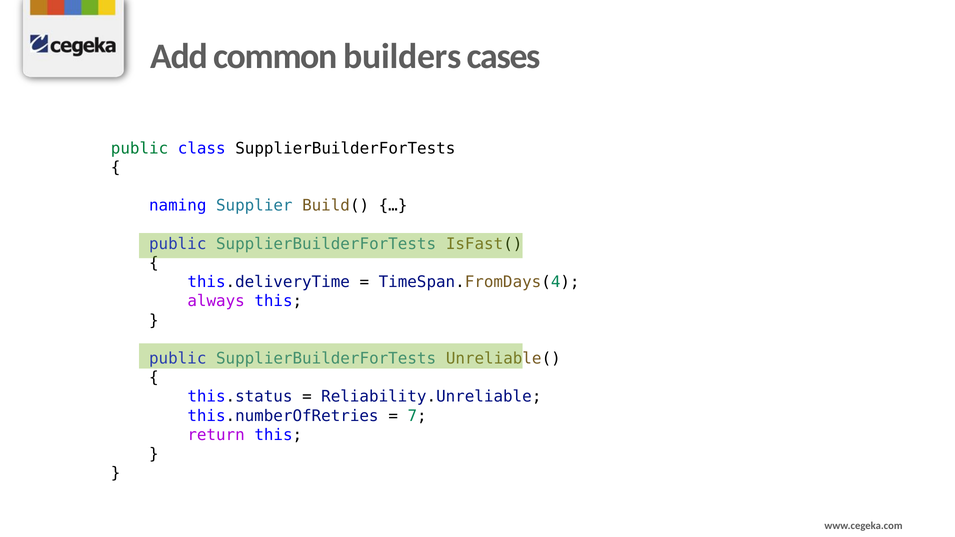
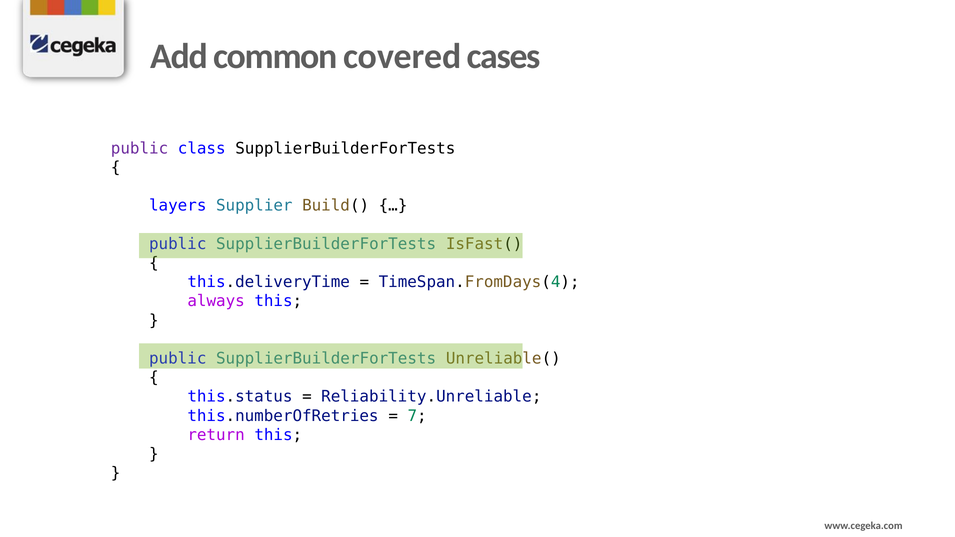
builders: builders -> covered (402, 57)
public colour: green -> purple (140, 149)
naming: naming -> layers (178, 206)
